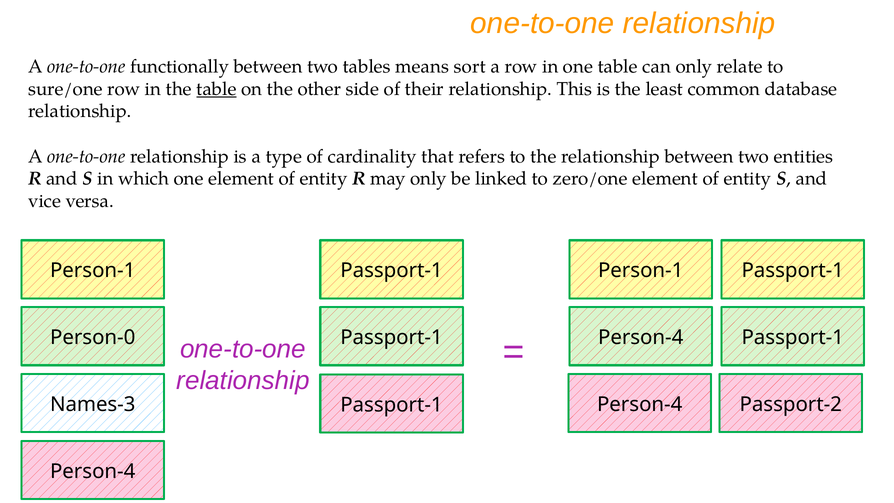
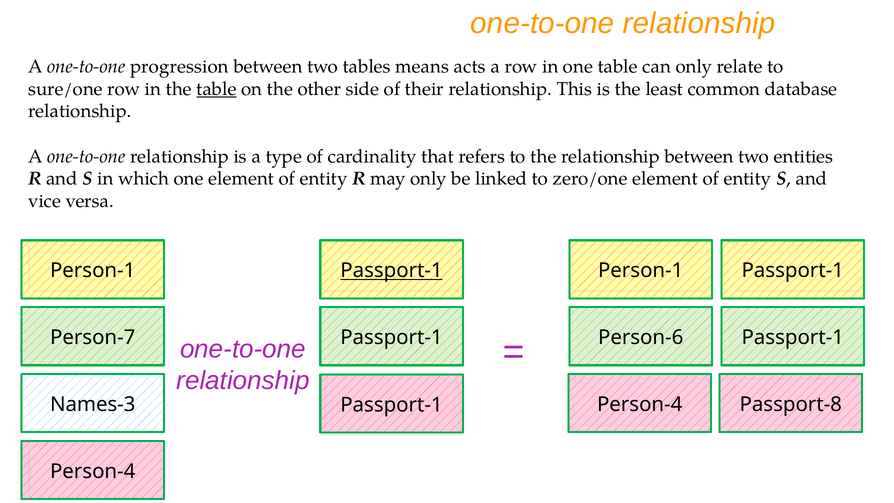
functionally: functionally -> progression (179, 67)
sort: sort -> acts (470, 67)
Passport-1 underline: none -> present (392, 271)
Person-0: Person-0 -> Person-7 (93, 338)
Person-4: Person-4 -> Person-6 (641, 338)
Passport-2: Passport-2 -> Passport-8 (791, 404)
